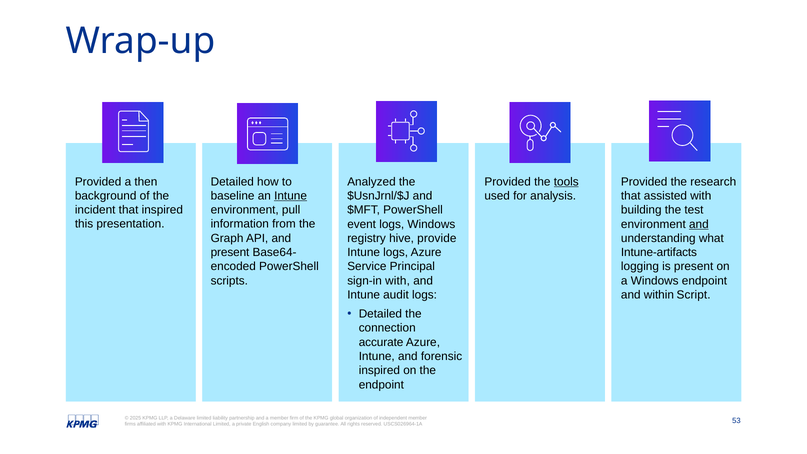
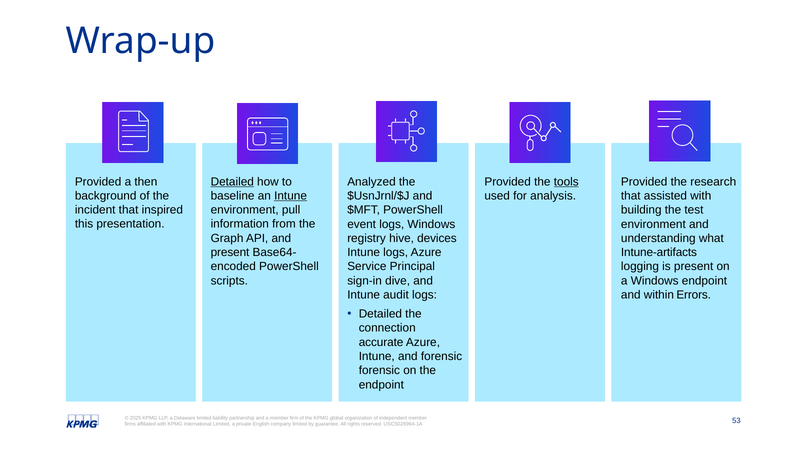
Detailed underline: none -> present (232, 182)
and underline: present -> none (699, 224)
provide: provide -> devices (437, 238)
sign-in with: with -> dive (398, 281)
Script: Script -> Errors (694, 295)
inspired: inspired -> forensic (379, 370)
